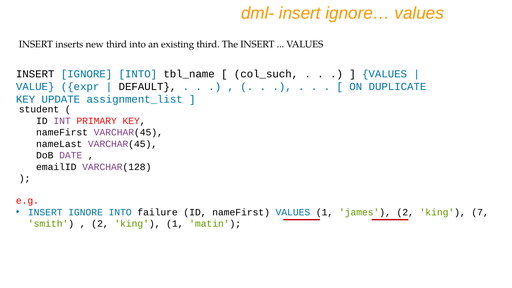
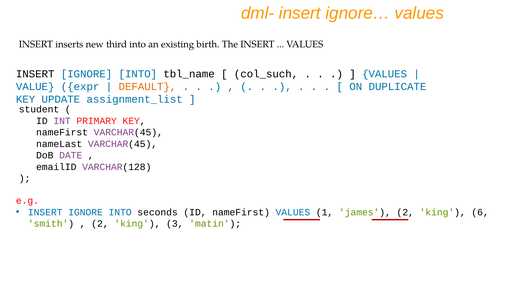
existing third: third -> birth (208, 44)
DEFAULT colour: black -> orange (147, 87)
failure: failure -> seconds (158, 212)
7: 7 -> 6 (480, 212)
king 1: 1 -> 3 (175, 224)
